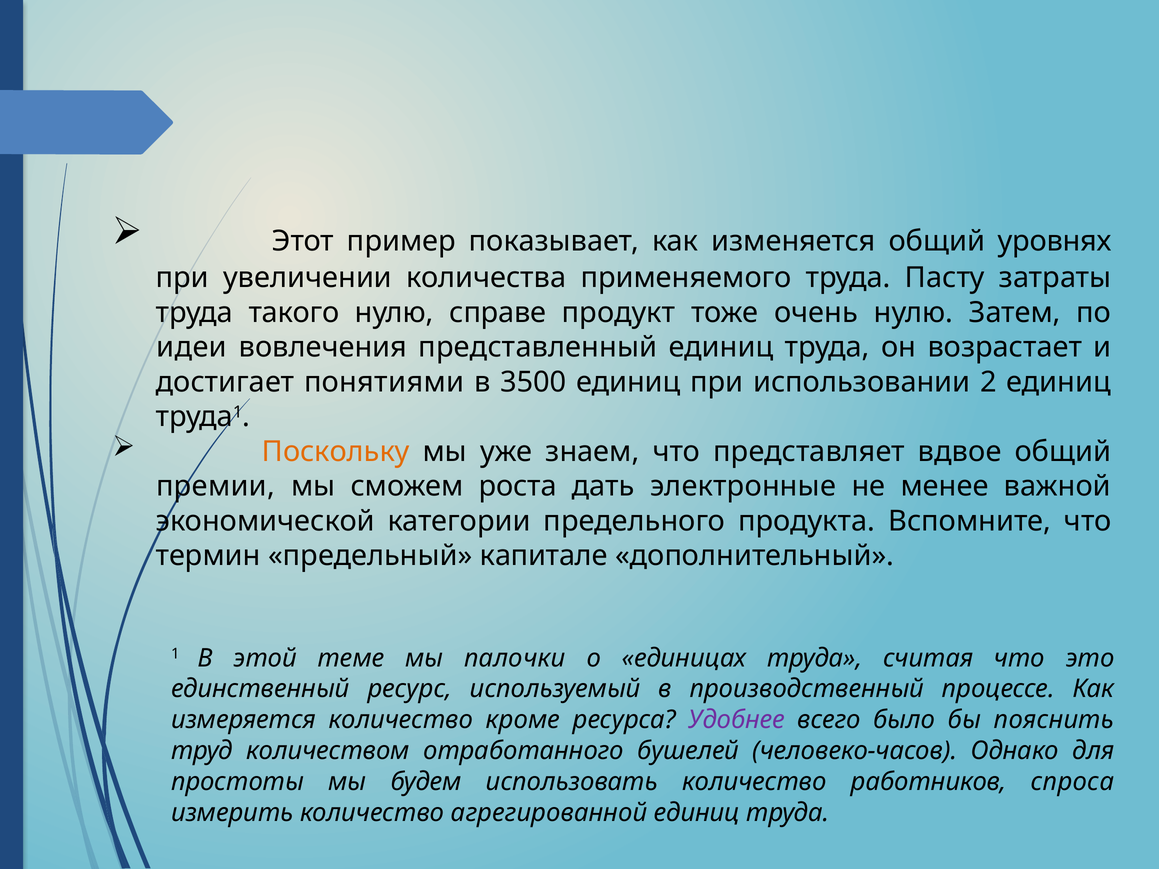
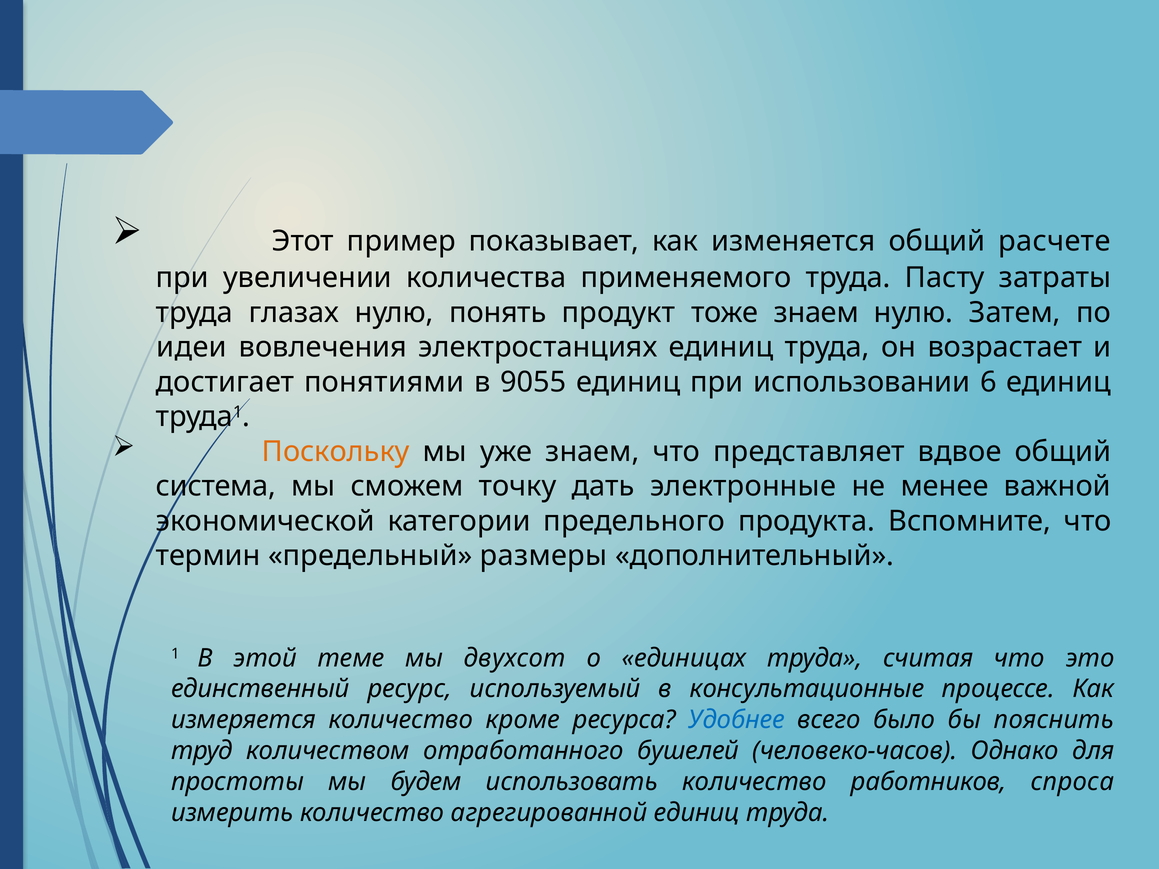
уровнях: уровнях -> расчете (1054, 241)
такого: такого -> глазах (294, 313)
справе: справе -> понять (498, 313)
тоже очень: очень -> знаем (816, 313)
представленный: представленный -> электростанциях (538, 347)
3500: 3500 -> 9055 (533, 382)
2: 2 -> 6 (988, 382)
премии: премии -> система (216, 486)
роста: роста -> точку (518, 486)
капитале: капитале -> размеры (544, 556)
палочки: палочки -> двухсот (515, 658)
производственный: производственный -> консультационные (807, 689)
Удобнее colour: purple -> blue (737, 720)
